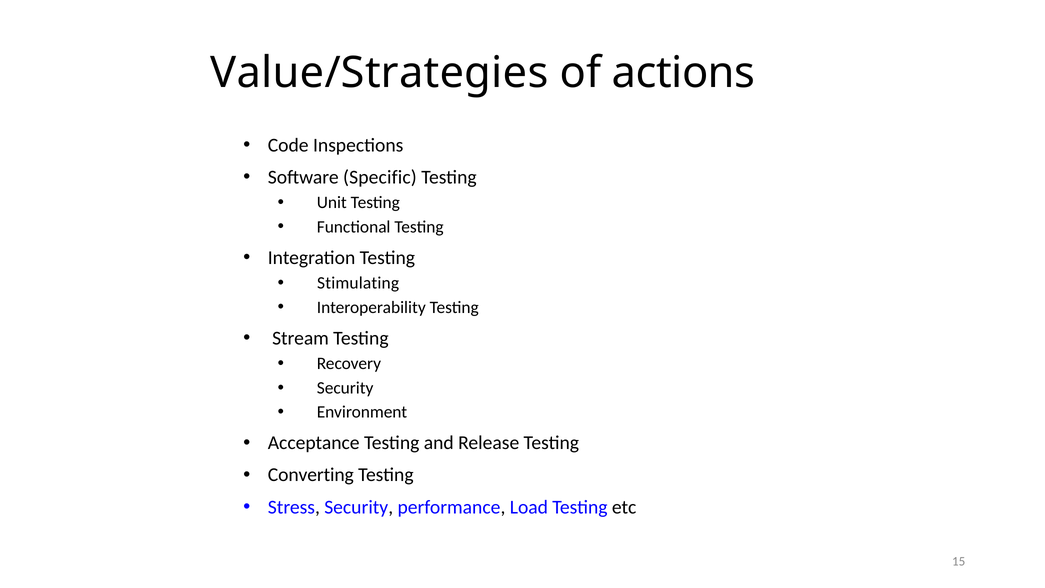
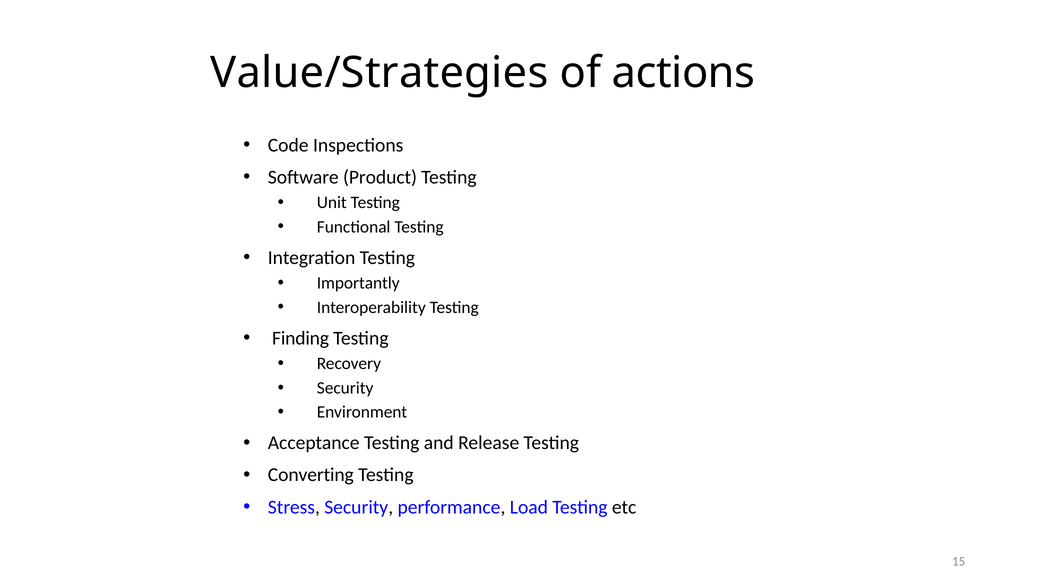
Specific: Specific -> Product (380, 177)
Stimulating: Stimulating -> Importantly (358, 283)
Stream: Stream -> Finding (301, 338)
